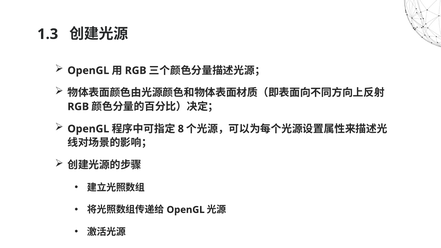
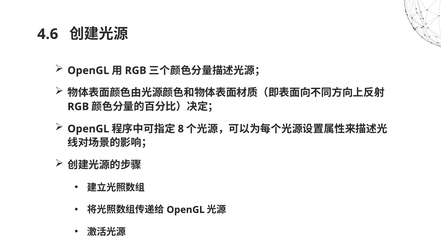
1.3: 1.3 -> 4.6 (48, 34)
